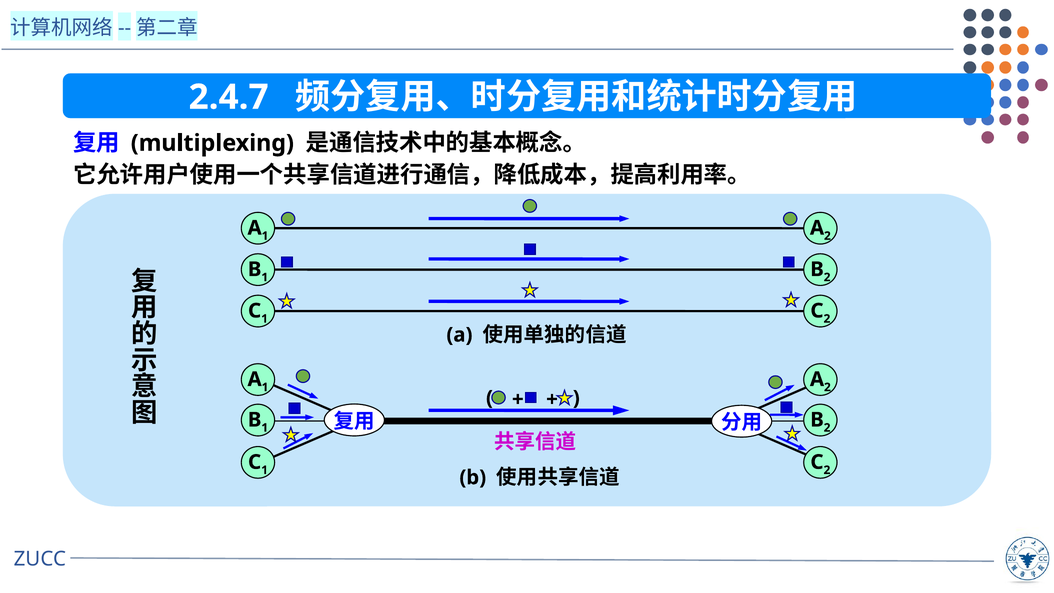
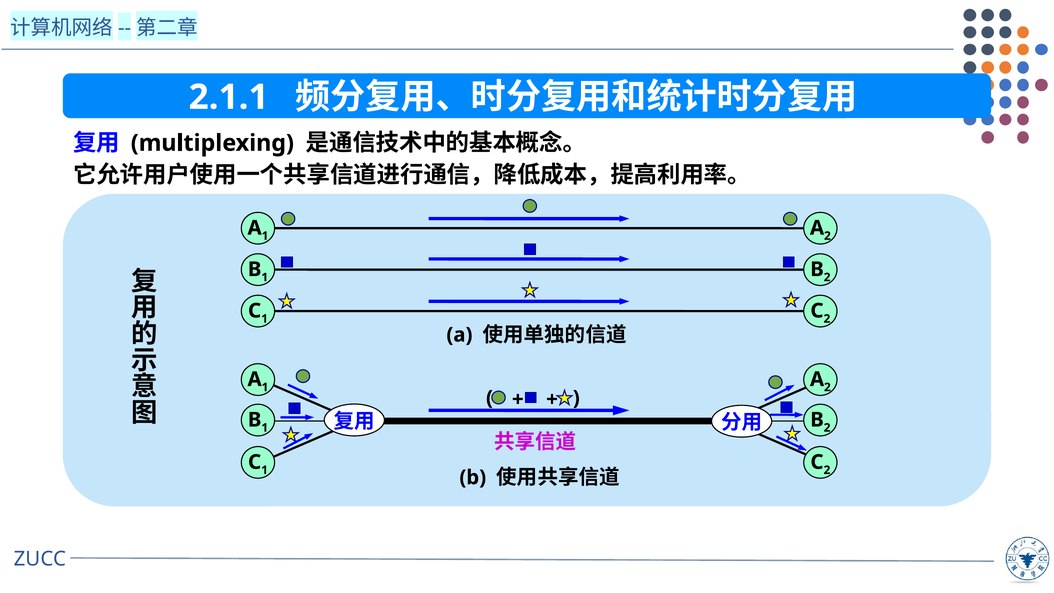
2.4.7: 2.4.7 -> 2.1.1 (229, 97)
